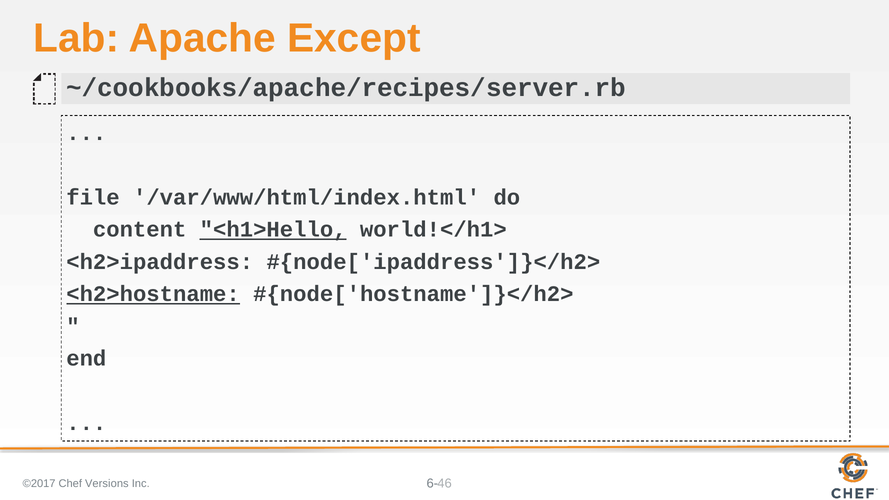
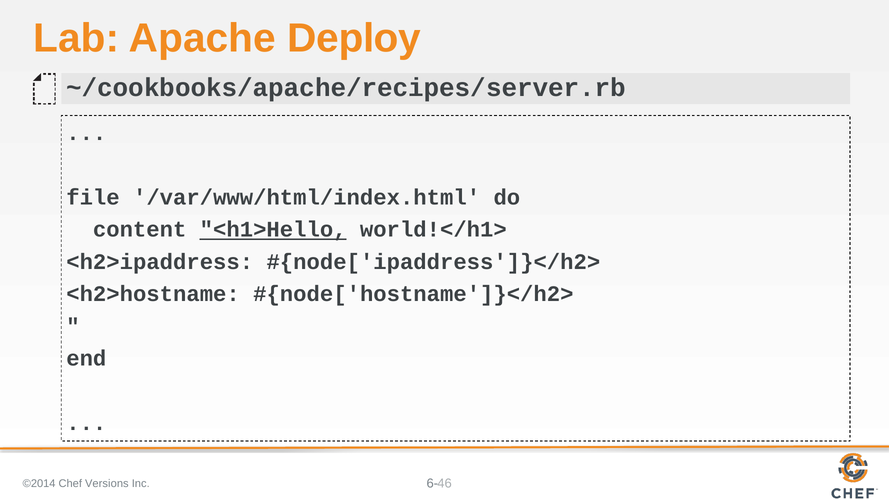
Except: Except -> Deploy (354, 38)
<h2>hostname underline: present -> none (153, 294)
©2017: ©2017 -> ©2014 (39, 484)
